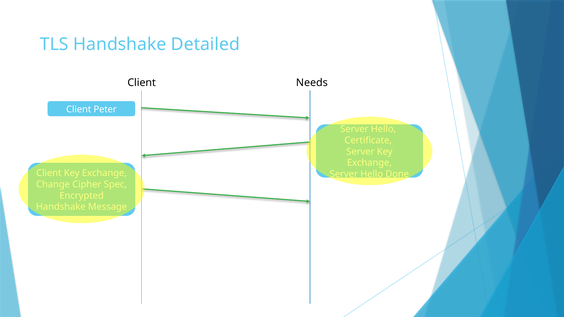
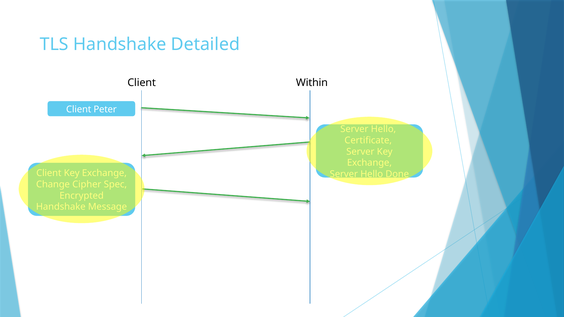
Needs: Needs -> Within (312, 83)
